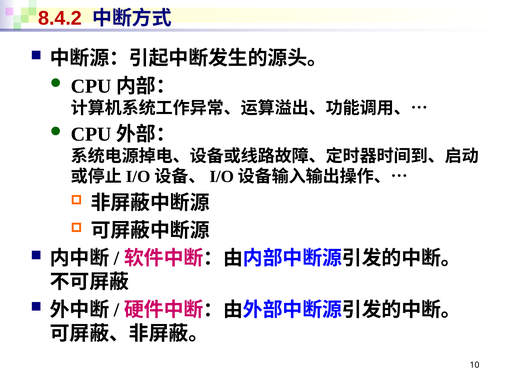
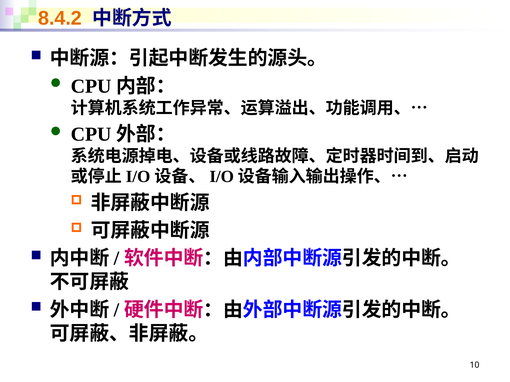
8.4.2 colour: red -> orange (60, 18)
